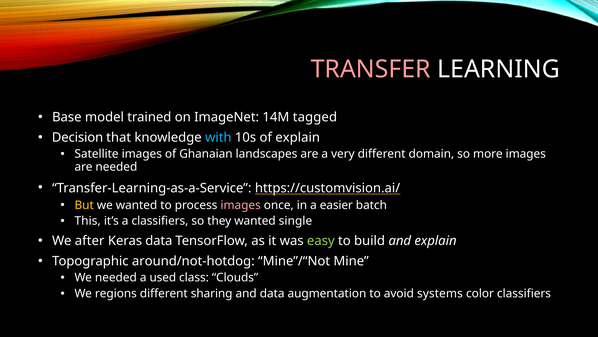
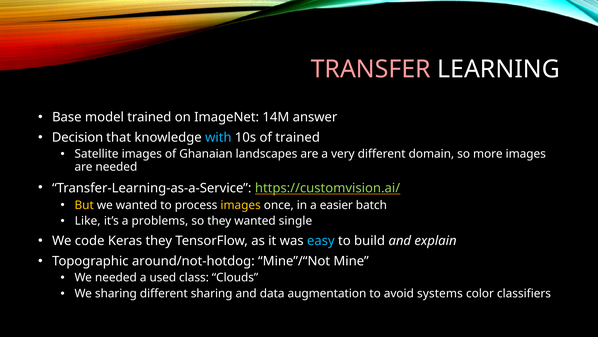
tagged: tagged -> answer (315, 117)
of explain: explain -> trained (298, 137)
https://customvision.ai/ colour: white -> light green (328, 188)
images colour: pink -> yellow (241, 205)
This: This -> Like (88, 221)
a classifiers: classifiers -> problems (160, 221)
after: after -> code (90, 240)
Keras data: data -> they (159, 240)
easy colour: light green -> light blue (321, 240)
We regions: regions -> sharing (116, 293)
